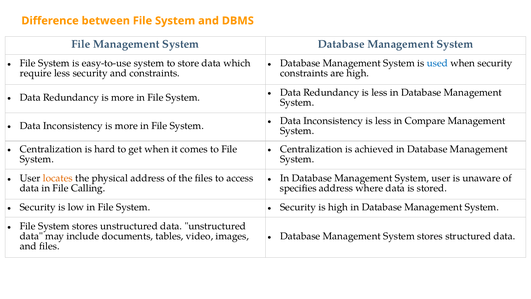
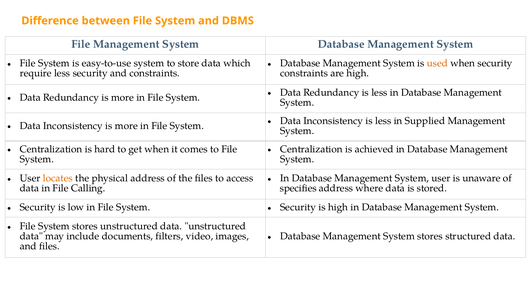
used colour: blue -> orange (437, 63)
Compare: Compare -> Supplied (425, 121)
tables: tables -> filters (169, 236)
